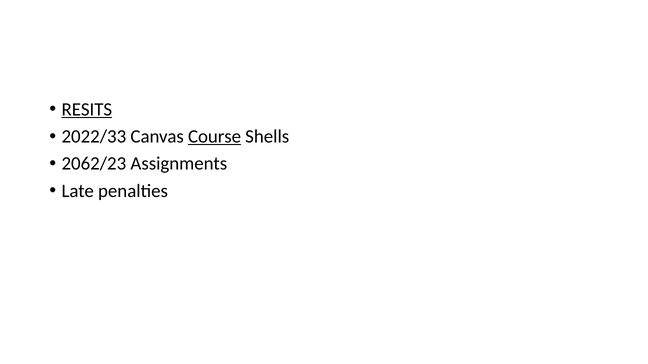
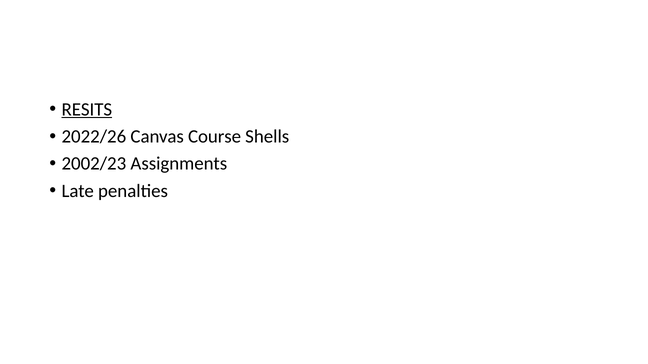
2022/33: 2022/33 -> 2022/26 (94, 137)
Course underline: present -> none (215, 137)
2062/23: 2062/23 -> 2002/23 (94, 164)
